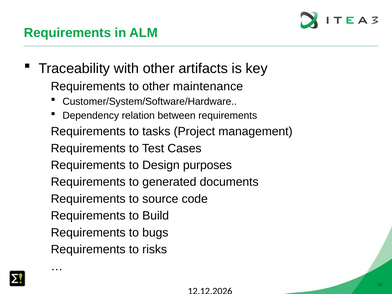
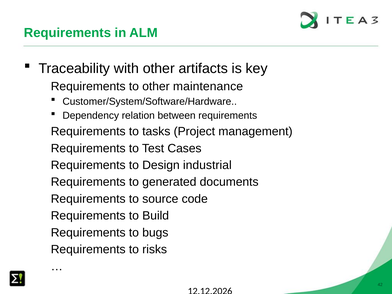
purposes: purposes -> industrial (207, 165)
